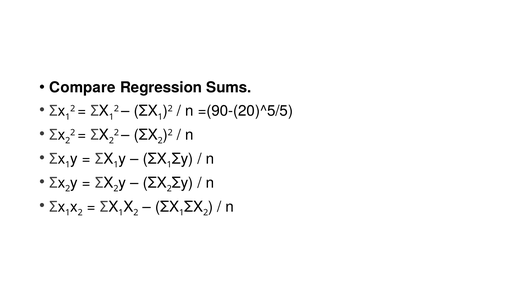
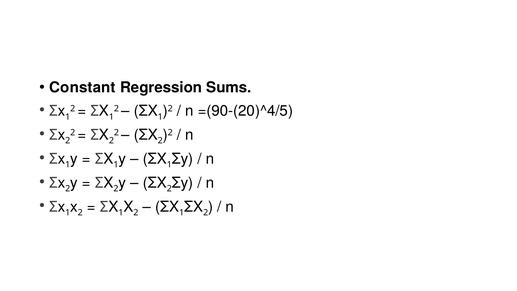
Compare: Compare -> Constant (82, 87)
=(90-(20)^5/5: =(90-(20)^5/5 -> =(90-(20)^4/5 (245, 111)
